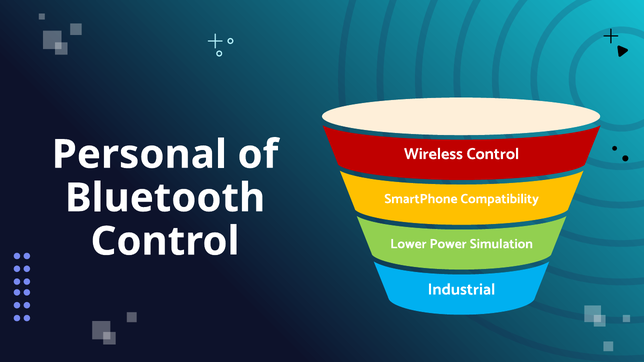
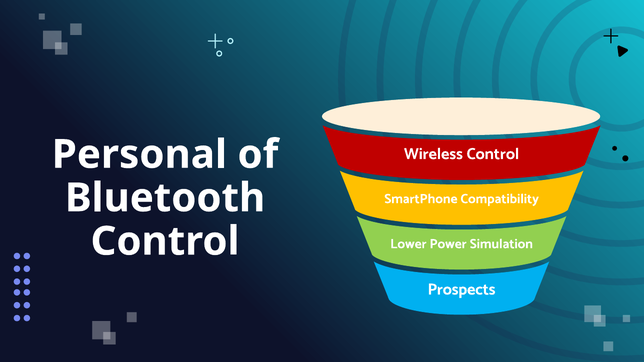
Industrial: Industrial -> Prospects (462, 289)
